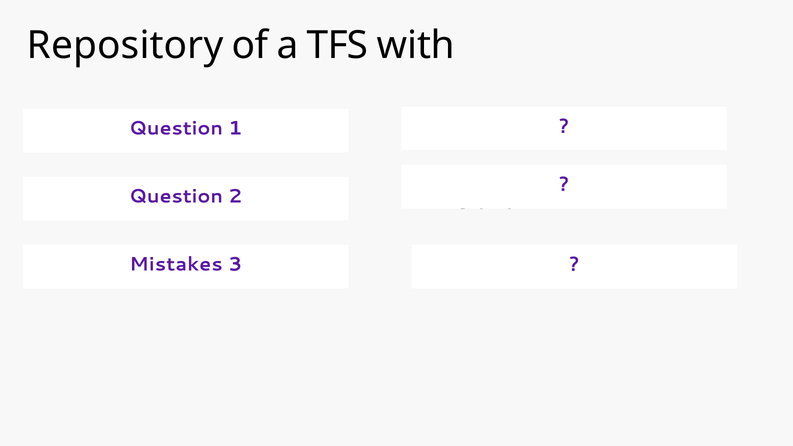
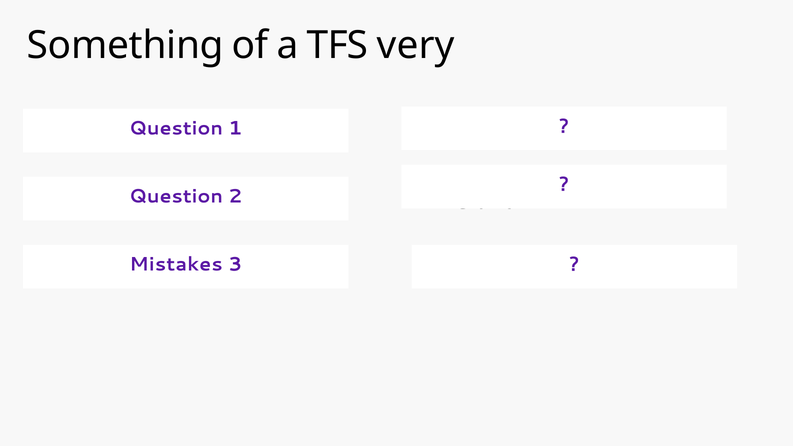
Repository: Repository -> Something (125, 45)
with: with -> very (416, 45)
